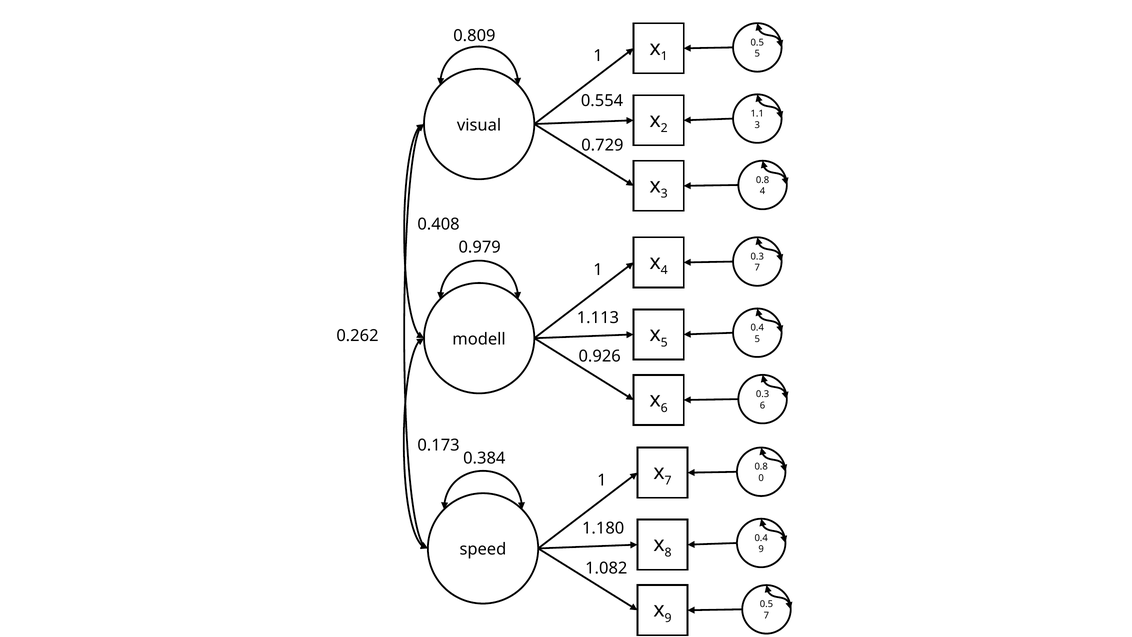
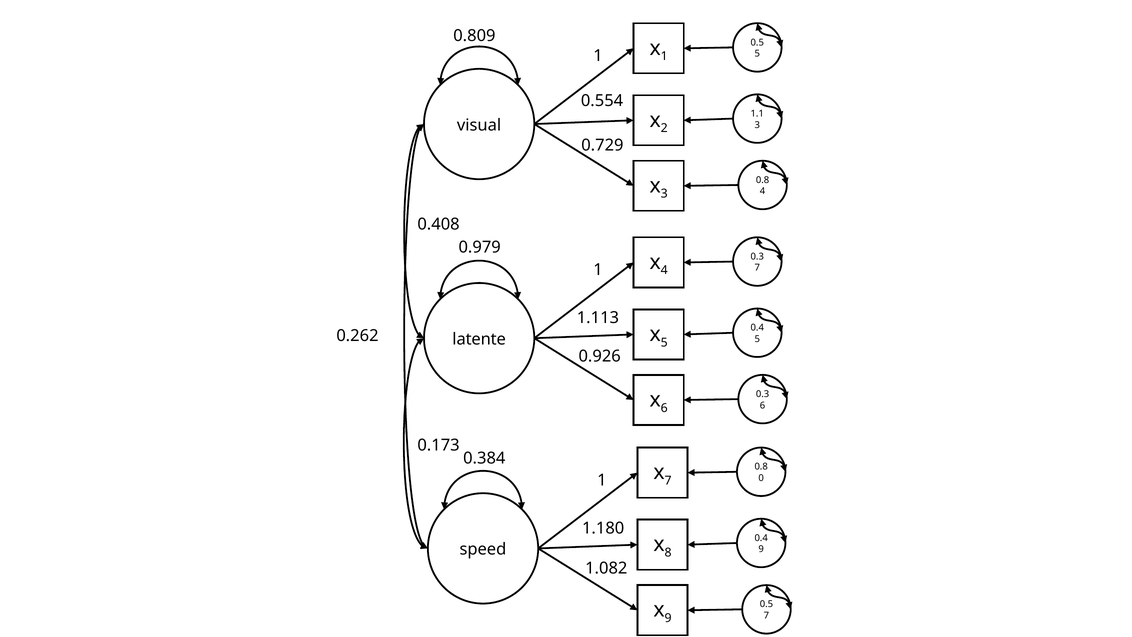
modell: modell -> latente (479, 339)
